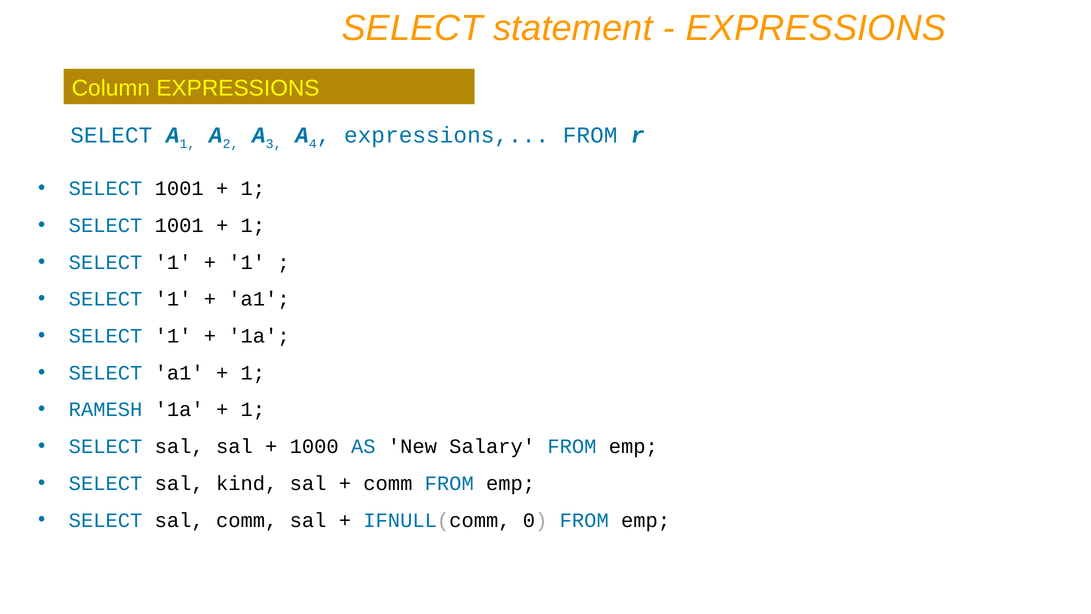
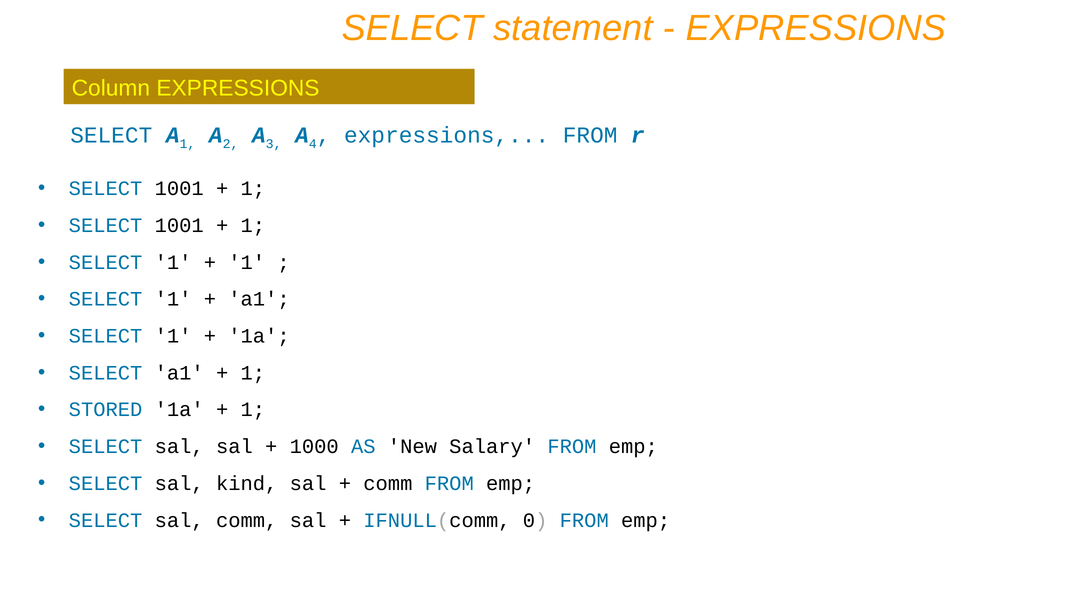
RAMESH: RAMESH -> STORED (106, 410)
